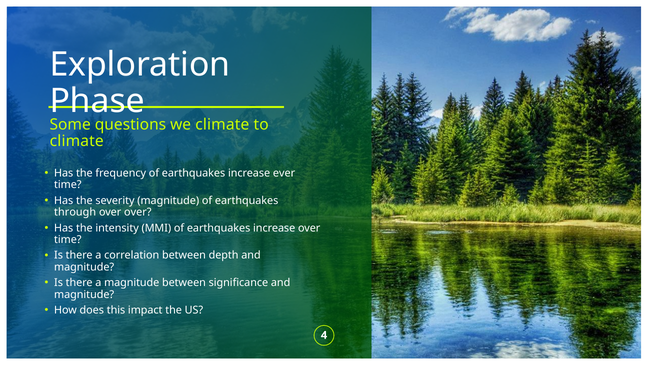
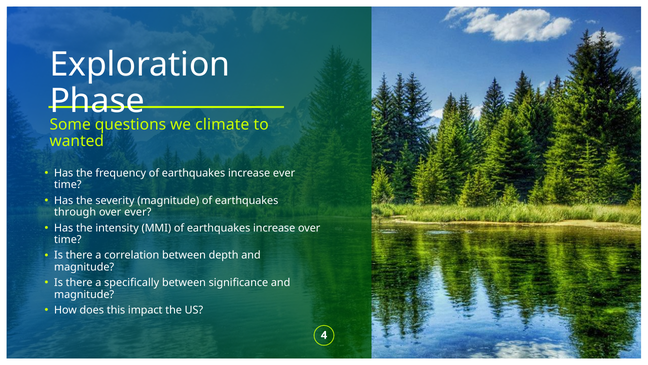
climate: climate -> wanted (77, 141)
over over: over -> ever (138, 212)
a magnitude: magnitude -> specifically (132, 282)
